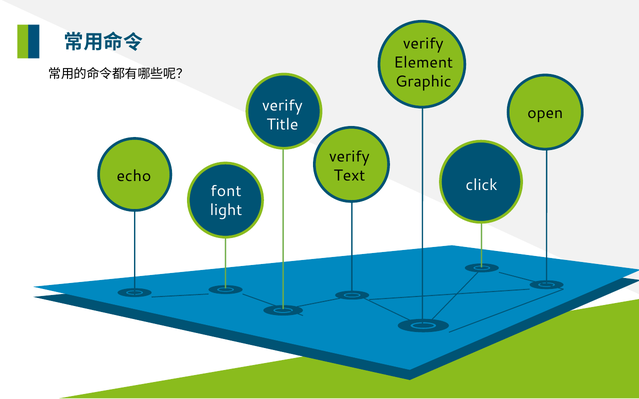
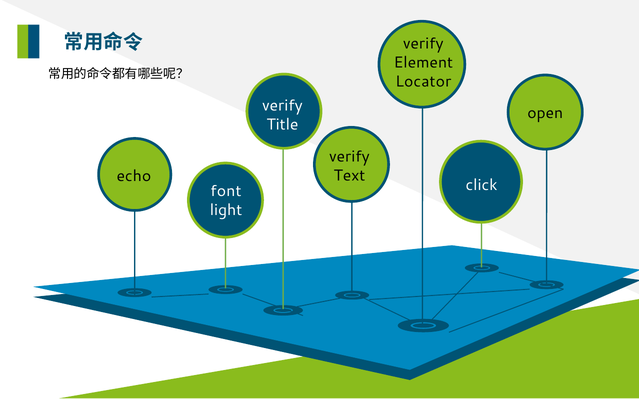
Graphic: Graphic -> Locator (423, 81)
